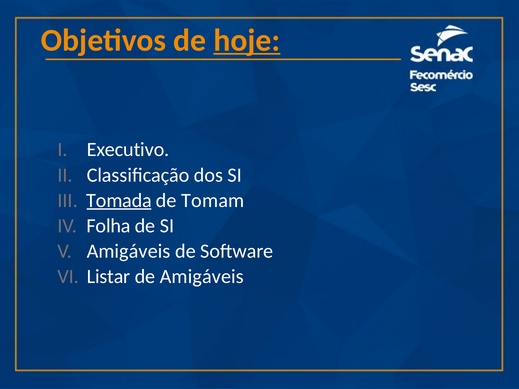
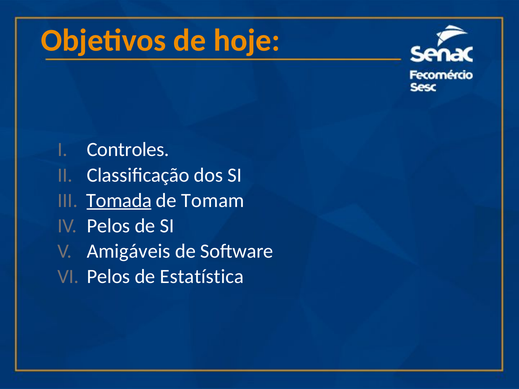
hoje underline: present -> none (247, 40)
Executivo: Executivo -> Controles (128, 150)
Folha: Folha -> Pelos (108, 226)
Listar: Listar -> Pelos (108, 277)
de Amigáveis: Amigáveis -> Estatística (202, 277)
